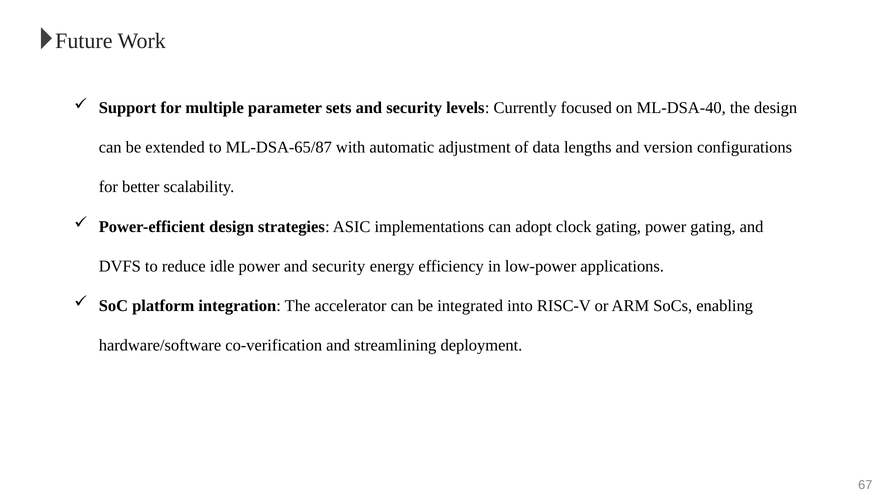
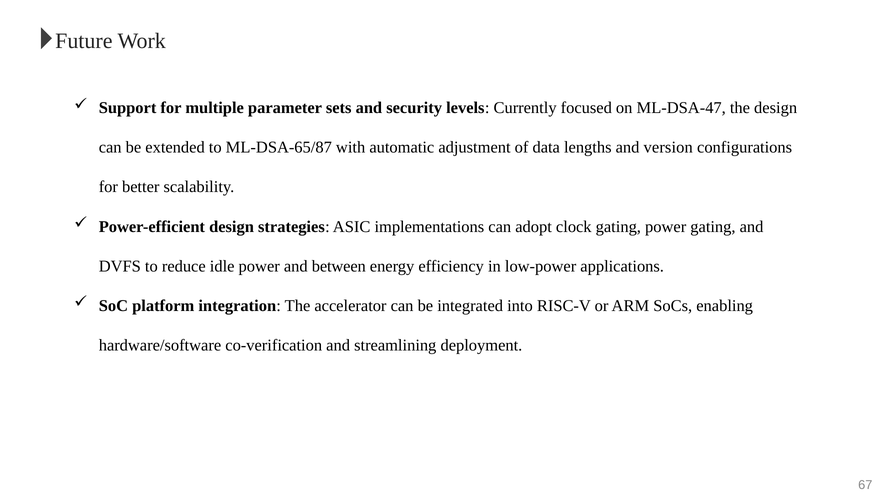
ML-DSA-40: ML-DSA-40 -> ML-DSA-47 (681, 108)
power and security: security -> between (339, 266)
